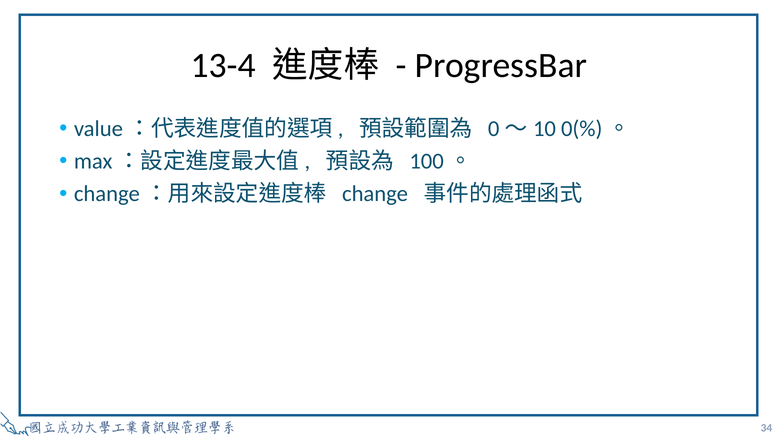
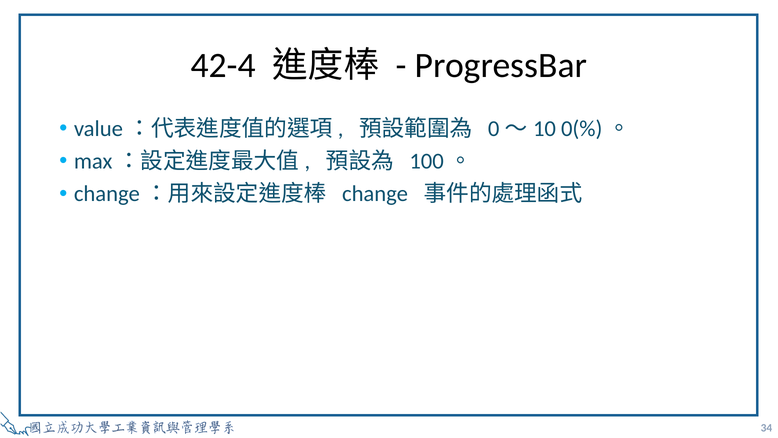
13-4: 13-4 -> 42-4 (223, 65)
